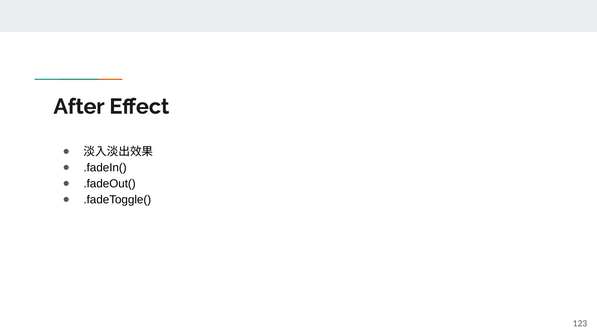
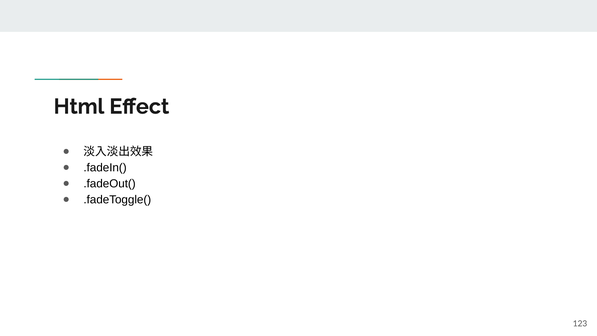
After: After -> Html (79, 107)
